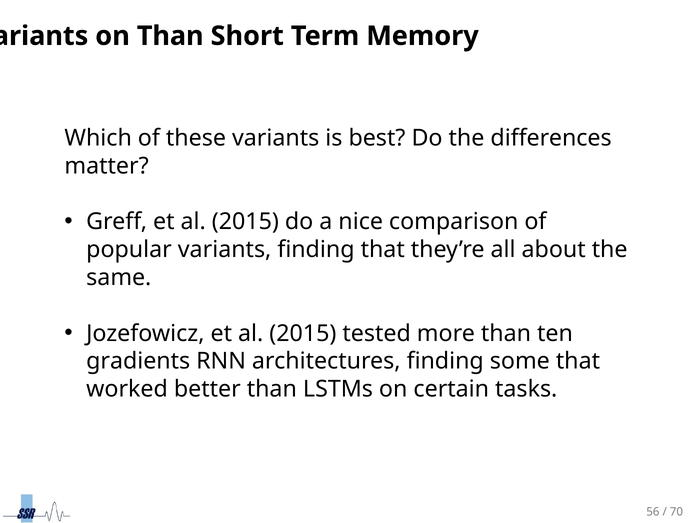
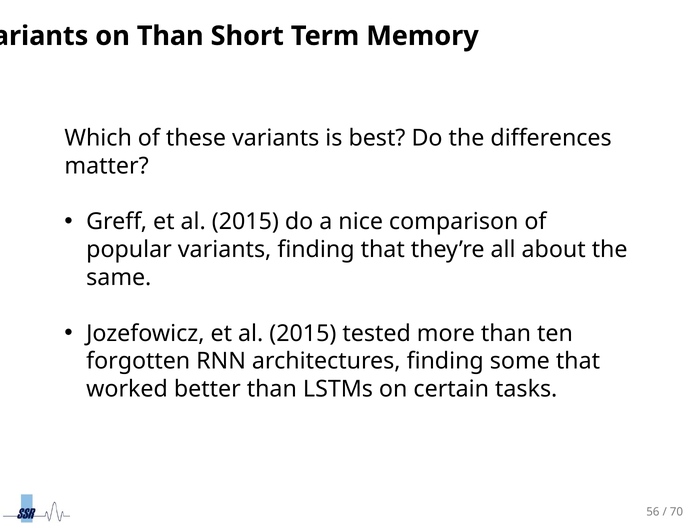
gradients: gradients -> forgotten (138, 361)
